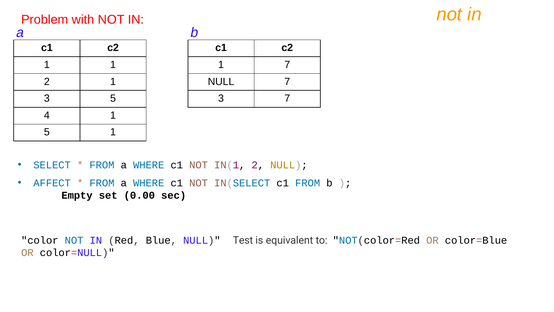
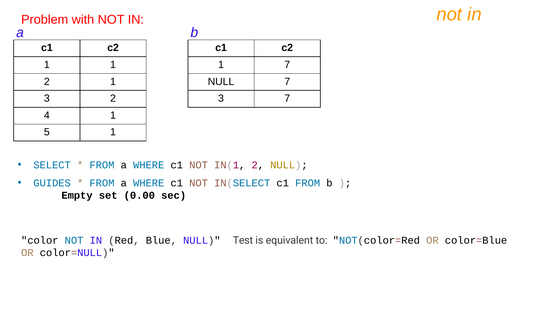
3 5: 5 -> 2 (113, 98)
AFFECT: AFFECT -> GUIDES (52, 183)
